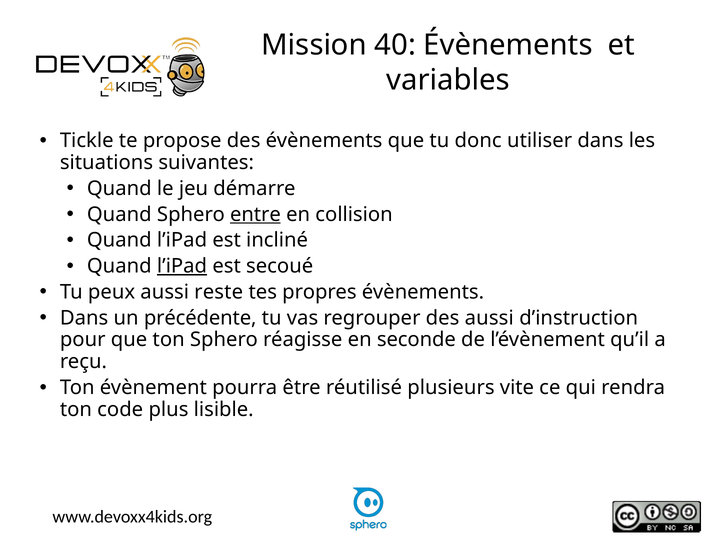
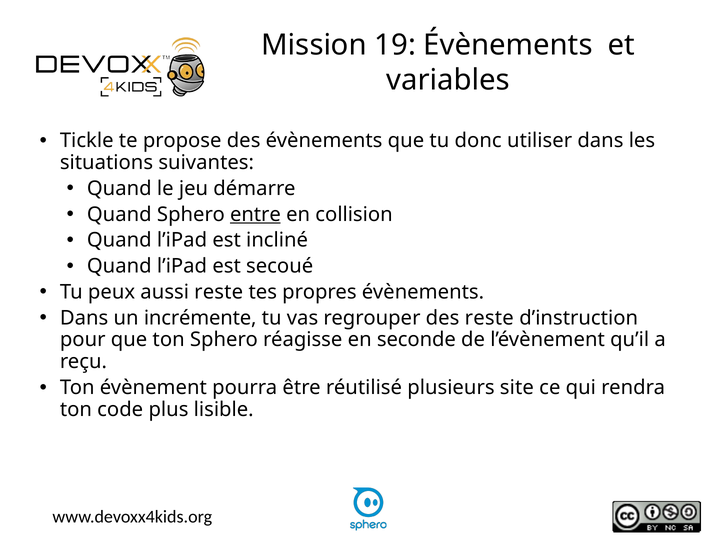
40: 40 -> 19 (395, 45)
l’iPad underline: present -> none (182, 266)
précédente: précédente -> incrémente (200, 318)
des aussi: aussi -> reste (489, 318)
vite: vite -> site (517, 387)
